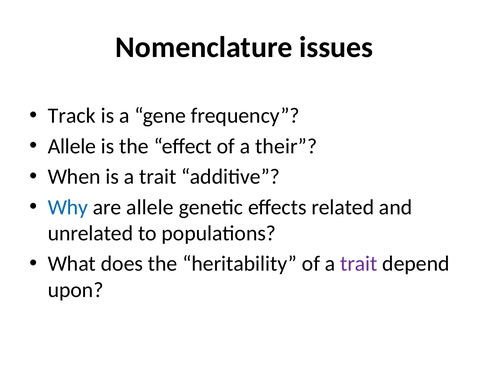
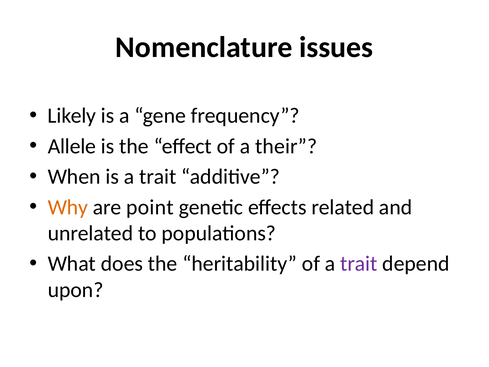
Track: Track -> Likely (72, 116)
Why colour: blue -> orange (68, 207)
are allele: allele -> point (150, 207)
